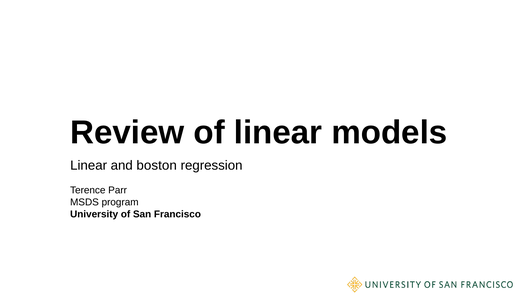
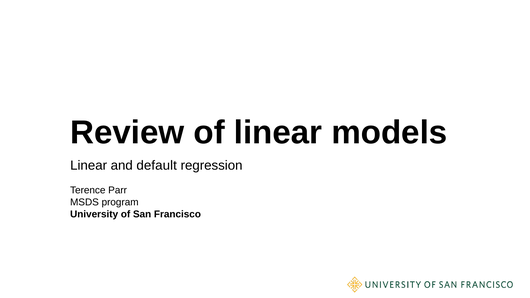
boston: boston -> default (157, 166)
